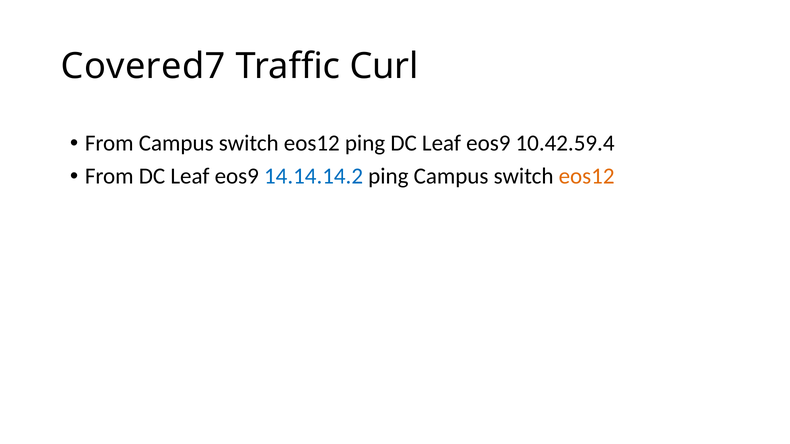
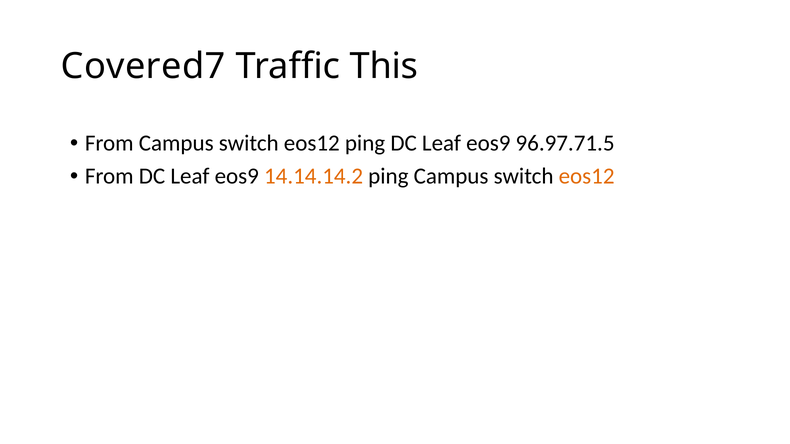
Curl: Curl -> This (384, 66)
10.42.59.4: 10.42.59.4 -> 96.97.71.5 (565, 143)
14.14.14.2 colour: blue -> orange (314, 176)
